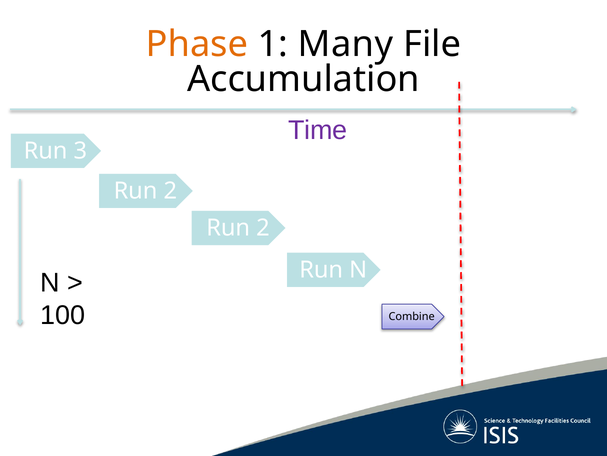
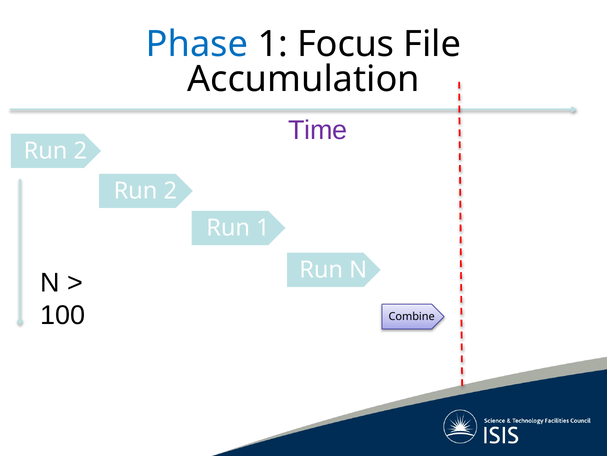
Phase colour: orange -> blue (197, 44)
Many: Many -> Focus (346, 44)
3: 3 -> 2 (80, 150)
2: 2 -> 1 (263, 227)
